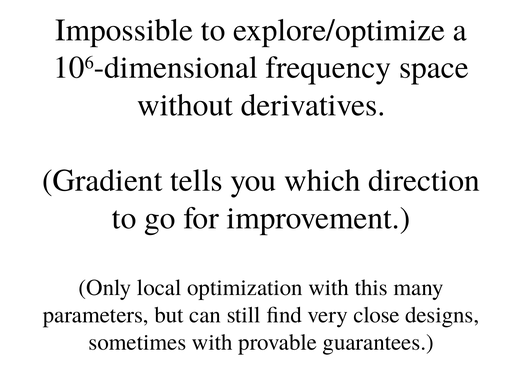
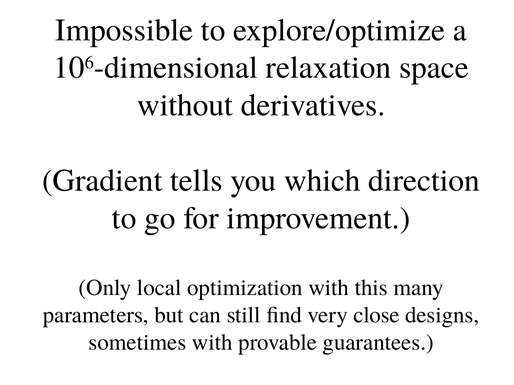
frequency: frequency -> relaxation (328, 68)
